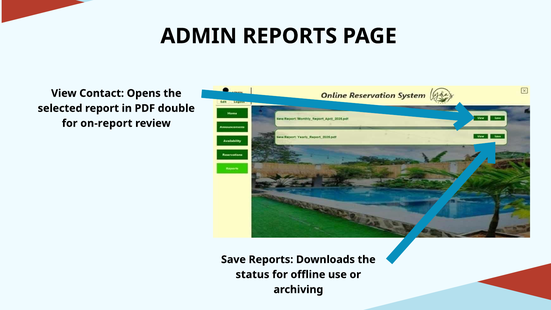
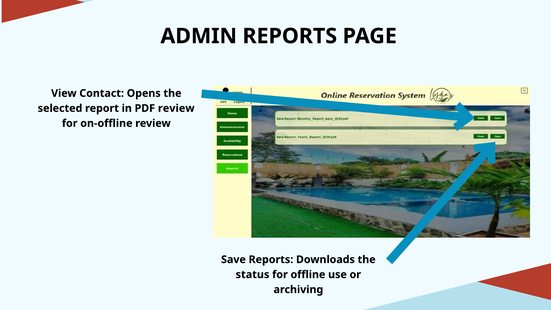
PDF double: double -> review (176, 108)
on-report: on-report -> on-offline (106, 123)
